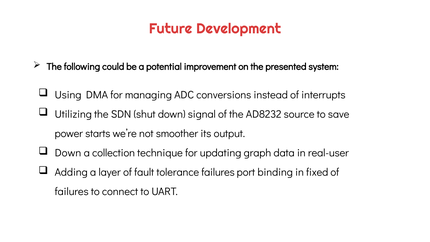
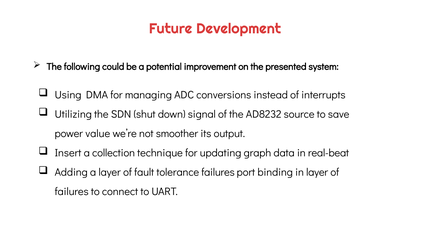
starts: starts -> value (98, 133)
Down: Down -> Insert (68, 153)
real-user: real-user -> real-beat (328, 153)
in fixed: fixed -> layer (317, 172)
